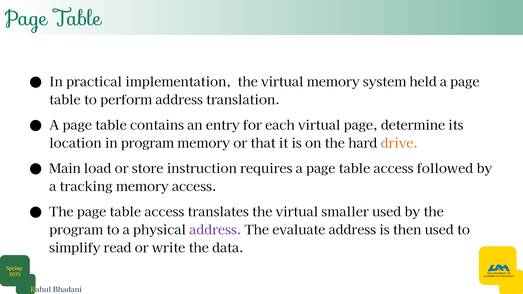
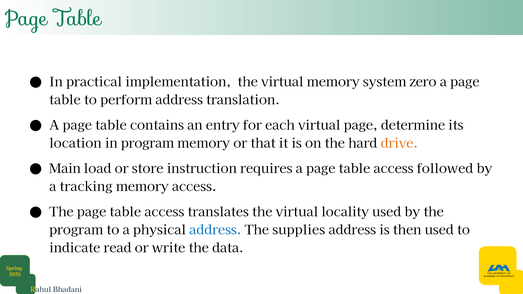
held: held -> zero (423, 82)
smaller: smaller -> locality (345, 212)
address colour: purple -> blue (215, 230)
evaluate: evaluate -> supplies (299, 230)
simplify: simplify -> indicate (75, 248)
